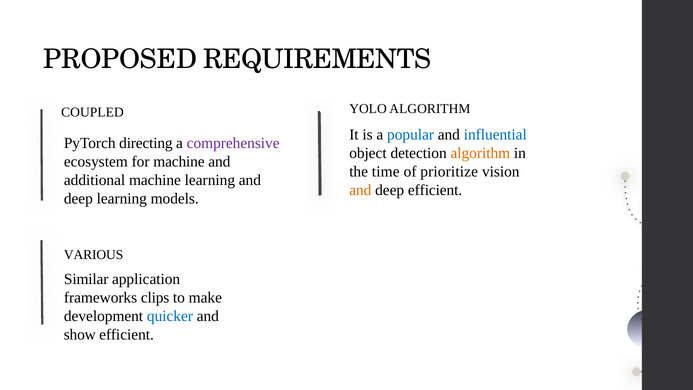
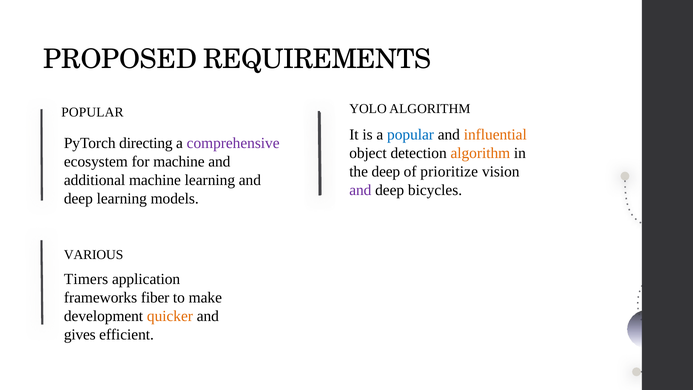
COUPLED: COUPLED -> POPULAR (92, 112)
influential colour: blue -> orange (495, 135)
the time: time -> deep (386, 171)
and colour: orange -> purple (360, 190)
deep efficient: efficient -> bicycles (435, 190)
Similar: Similar -> Timers (86, 279)
clips: clips -> fiber (155, 297)
quicker colour: blue -> orange (170, 316)
show: show -> gives (80, 334)
